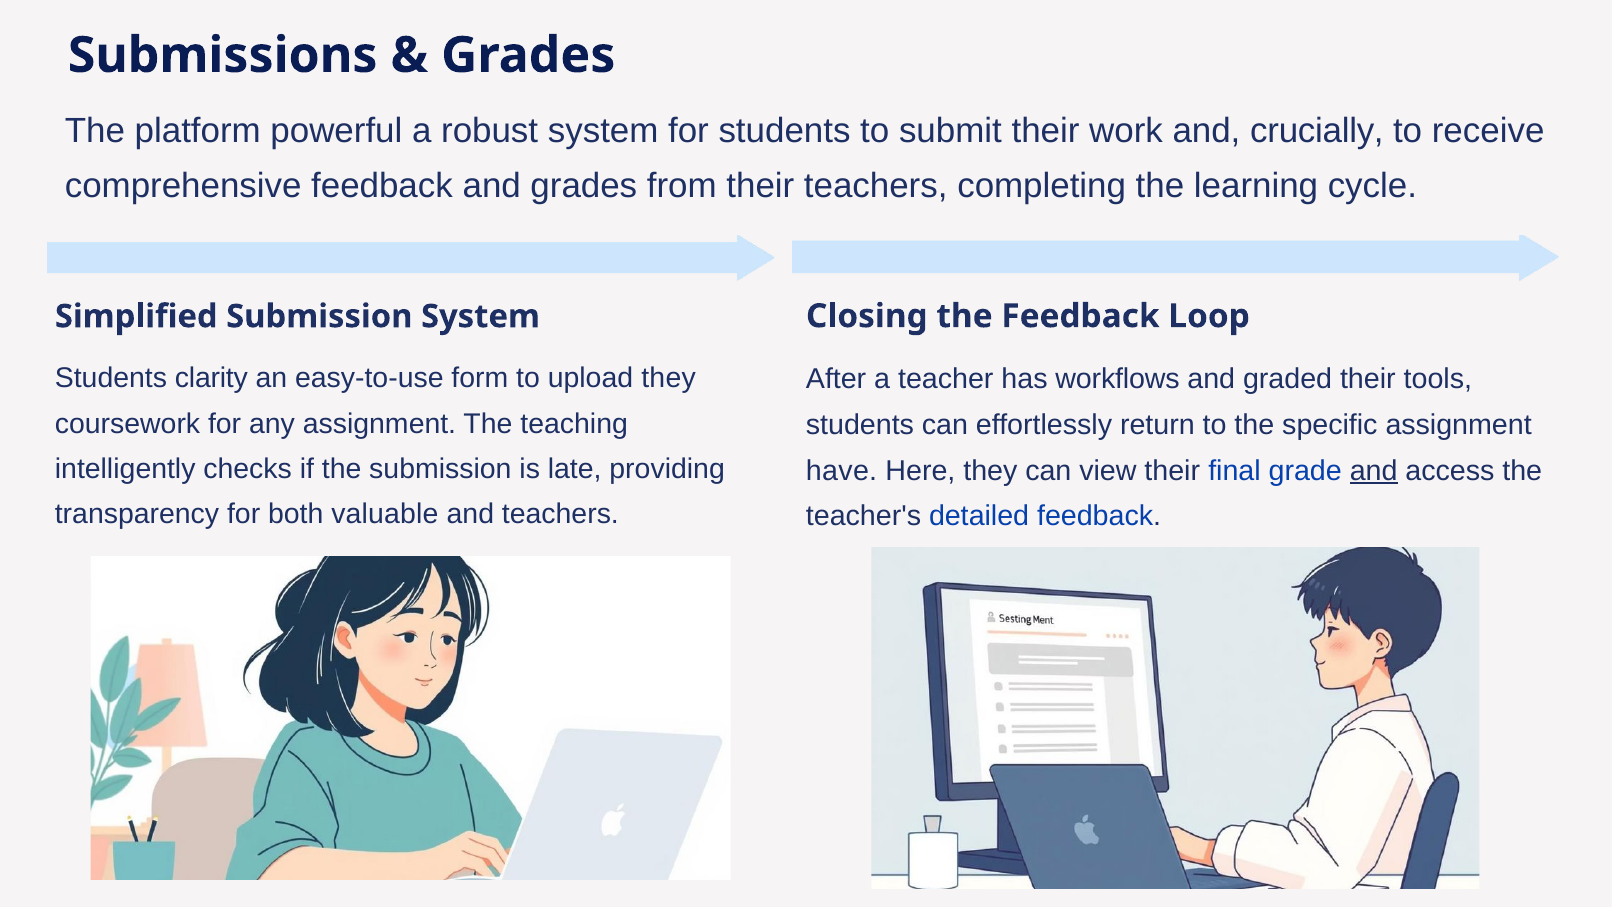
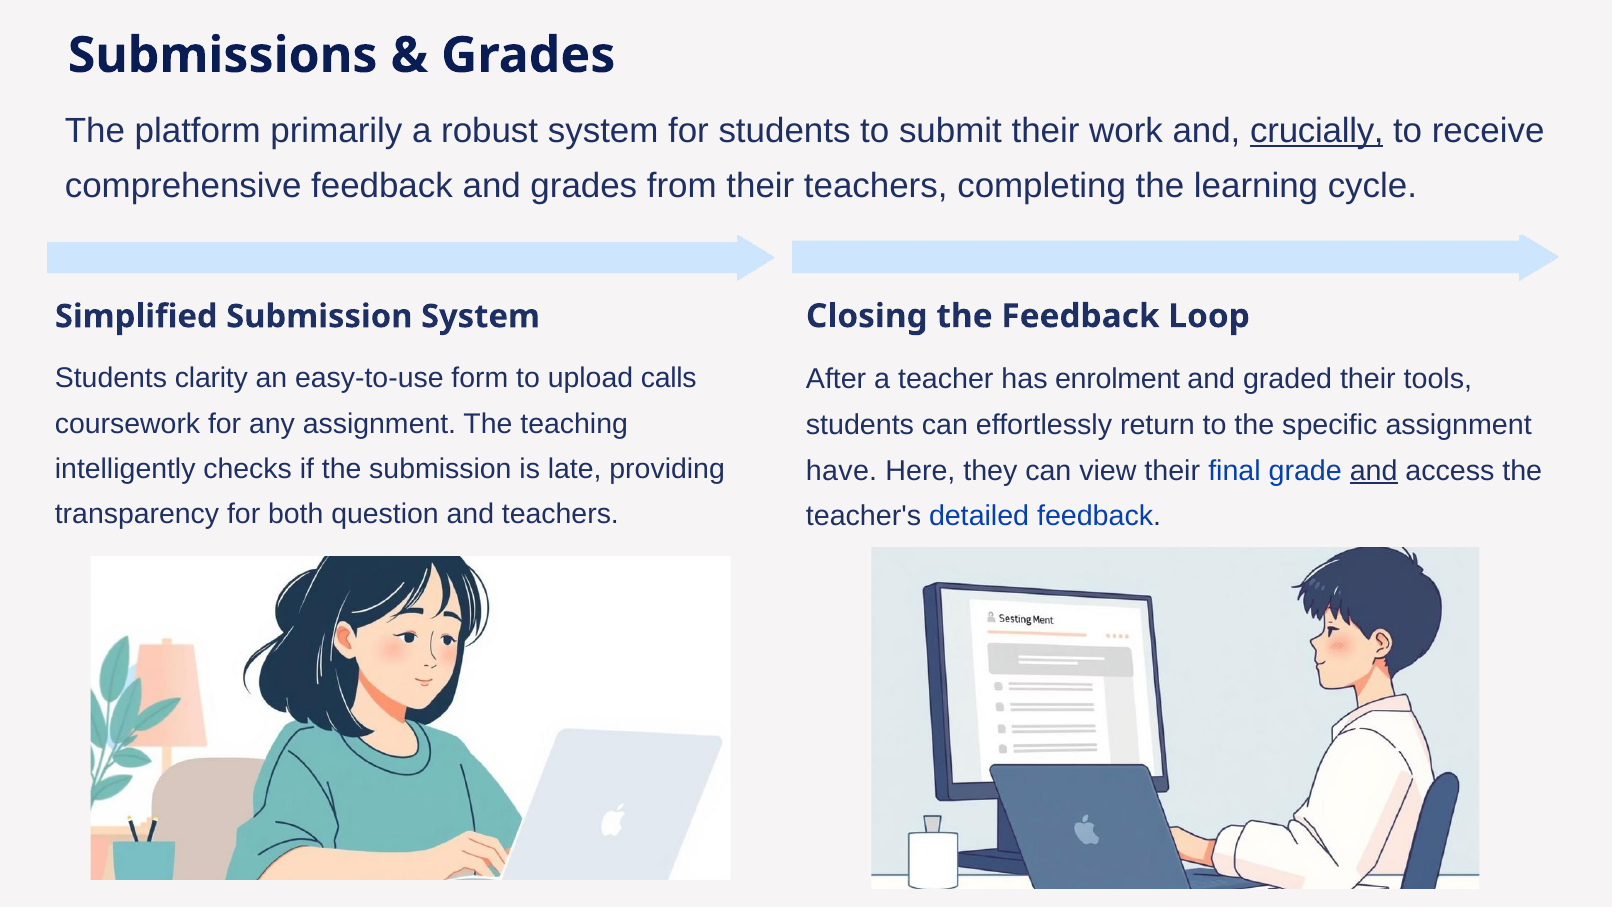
powerful: powerful -> primarily (336, 131)
crucially underline: none -> present (1317, 131)
upload they: they -> calls (669, 378)
workflows: workflows -> enrolment (1118, 379)
valuable: valuable -> question (385, 514)
